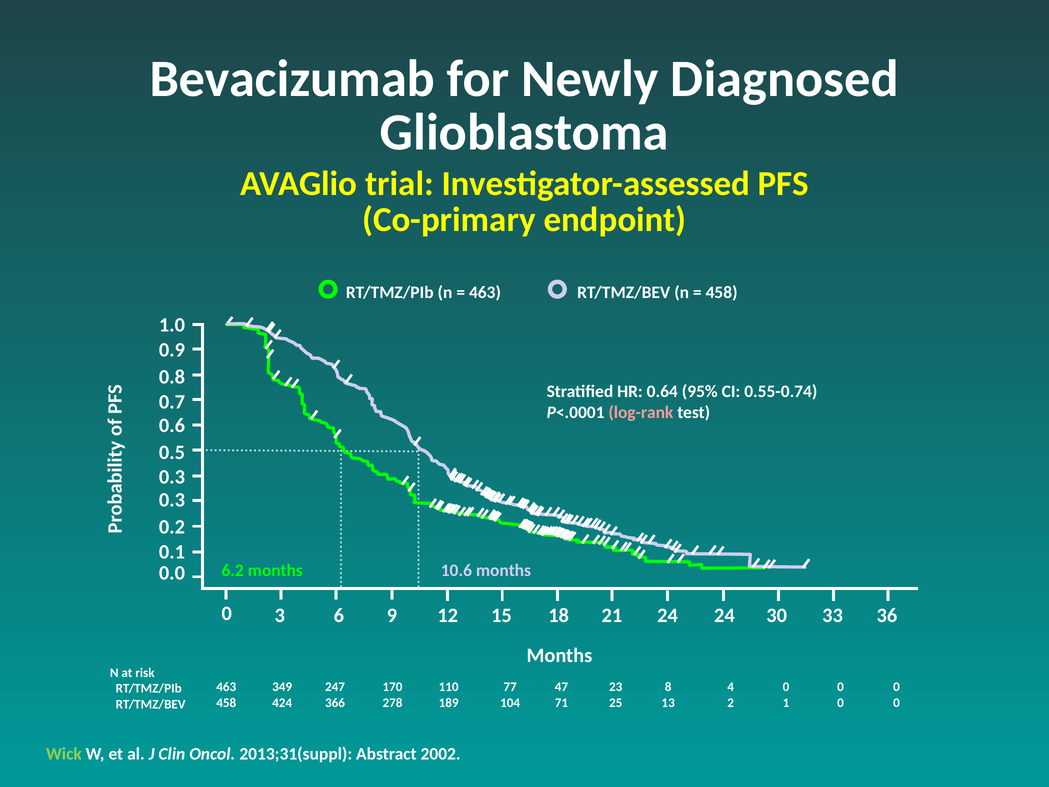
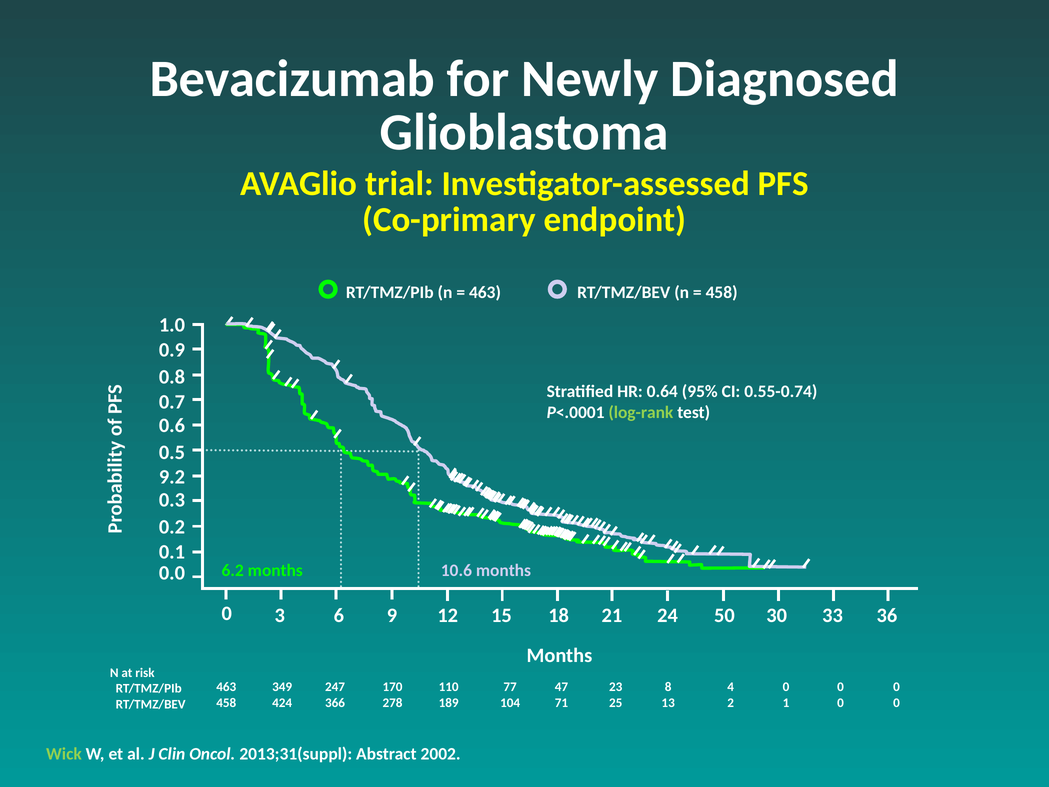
log-rank colour: pink -> light green (641, 412)
0.3: 0.3 -> 9.2 (172, 477)
24 24: 24 -> 50 (724, 615)
